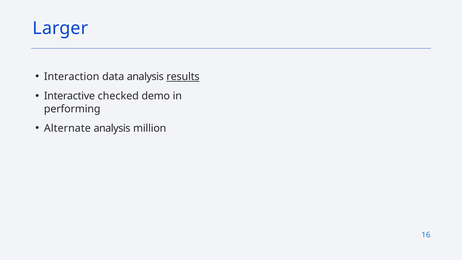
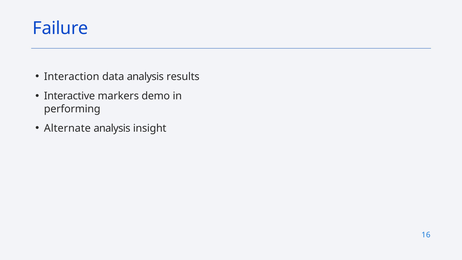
Larger: Larger -> Failure (60, 28)
results underline: present -> none (183, 77)
checked: checked -> markers (118, 96)
million: million -> insight (150, 128)
